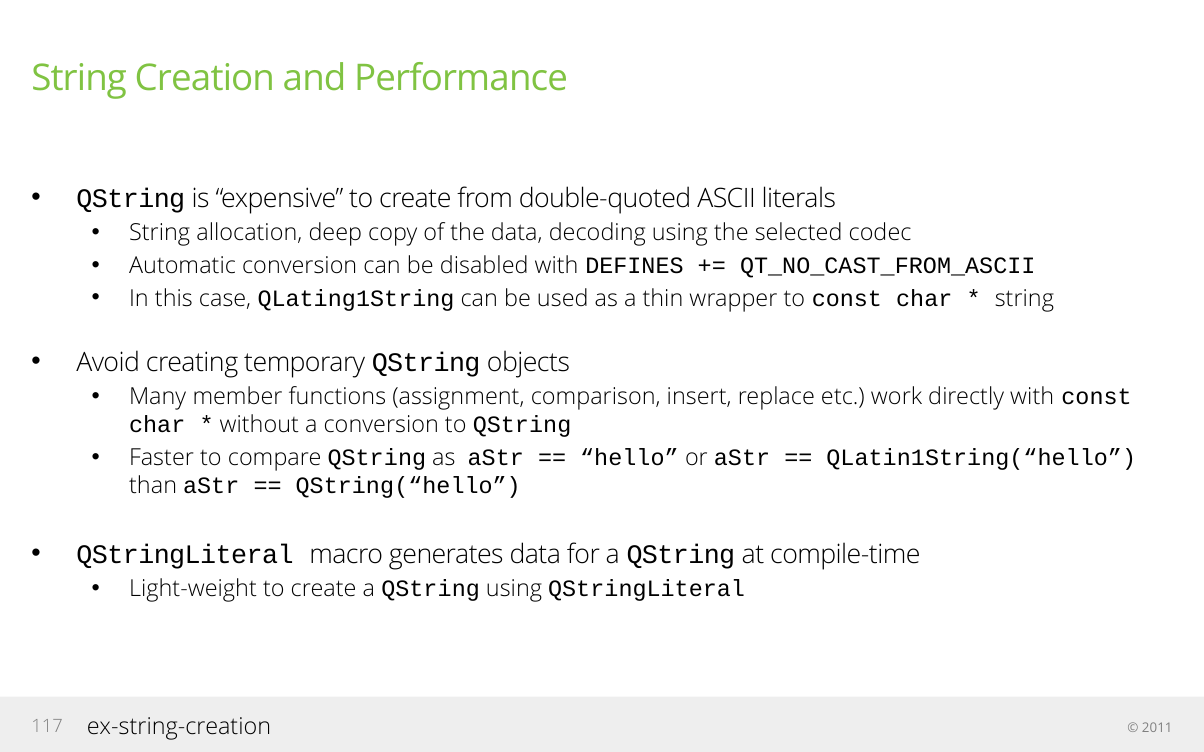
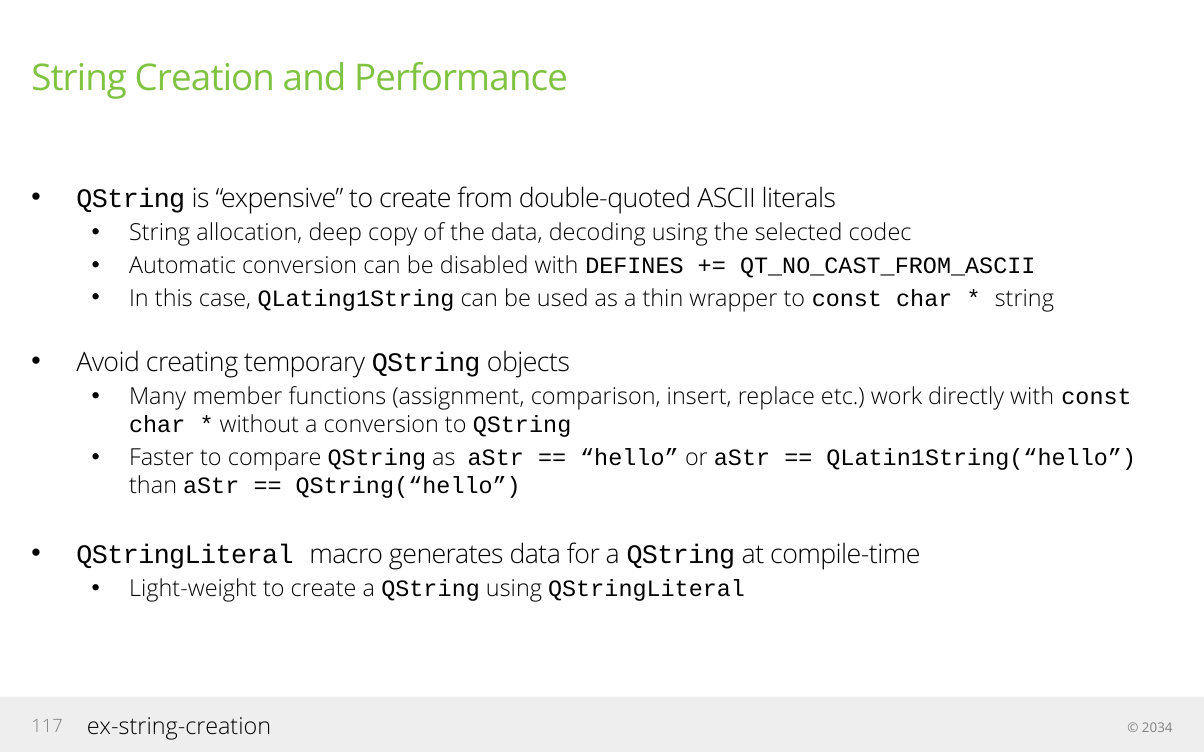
2011: 2011 -> 2034 (1157, 729)
